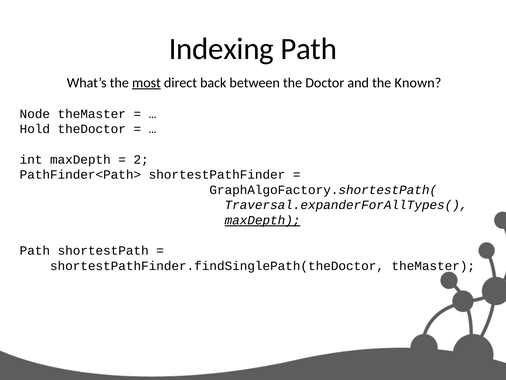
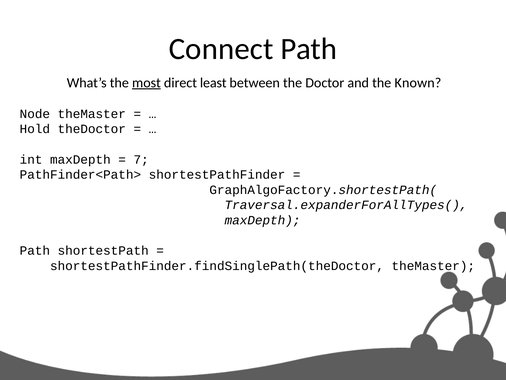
Indexing: Indexing -> Connect (221, 49)
back: back -> least (213, 83)
2: 2 -> 7 (141, 159)
maxDepth underline: present -> none (263, 220)
